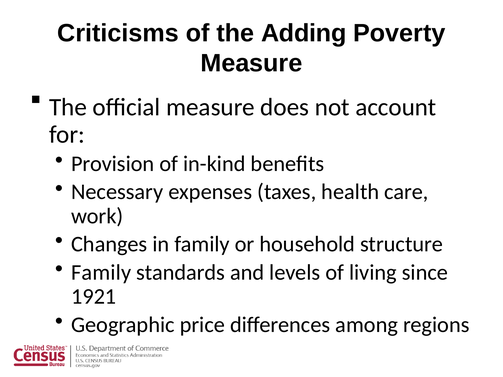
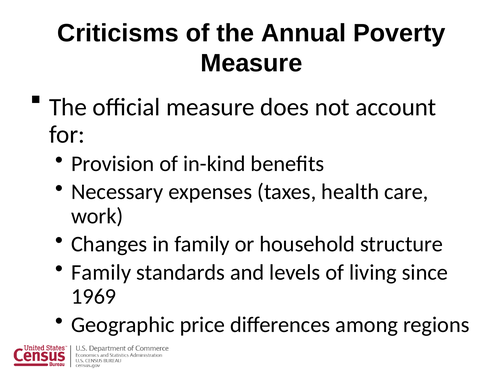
Adding: Adding -> Annual (304, 33)
1921: 1921 -> 1969 (94, 297)
